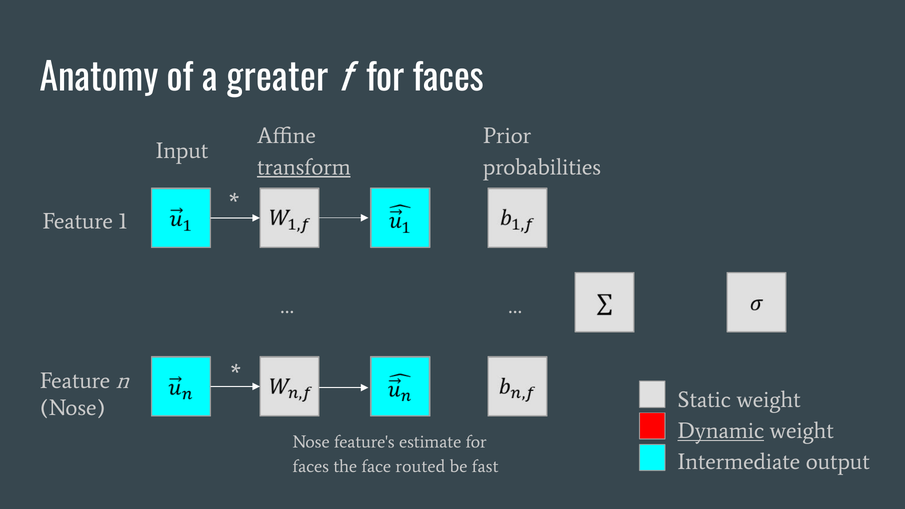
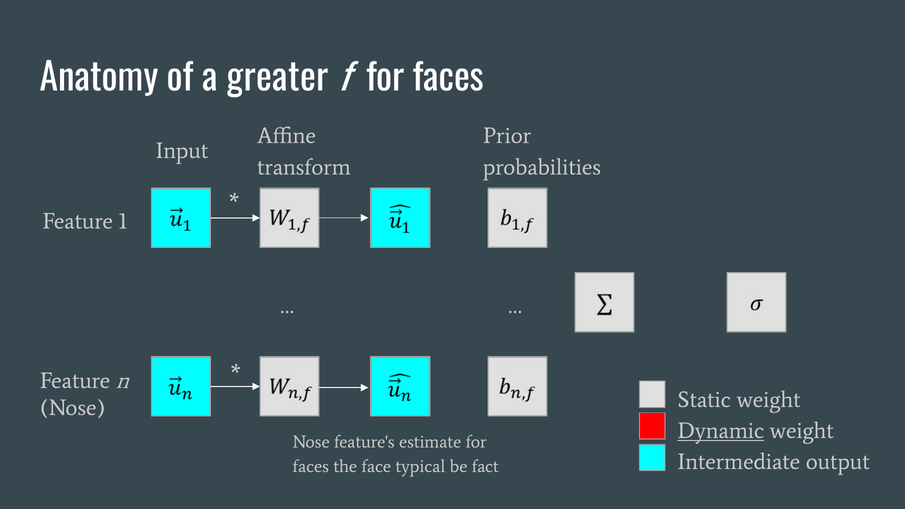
transform underline: present -> none (304, 167)
routed: routed -> typical (420, 466)
fast: fast -> fact (485, 466)
